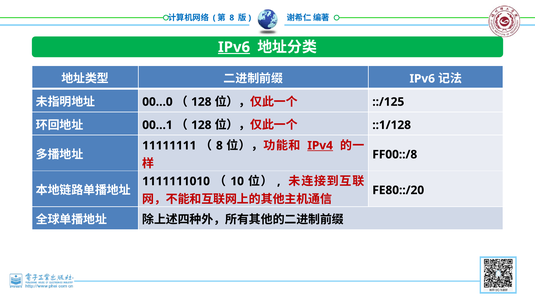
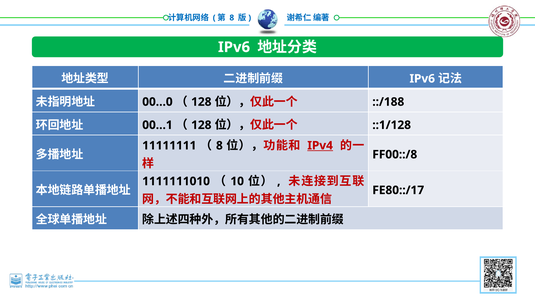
IPv6 underline: present -> none (234, 47)
::/125: ::/125 -> ::/188 (388, 102)
FE80::/20: FE80::/20 -> FE80::/17 (398, 190)
